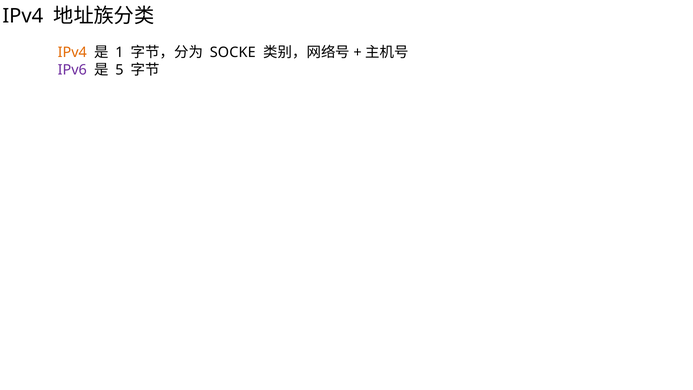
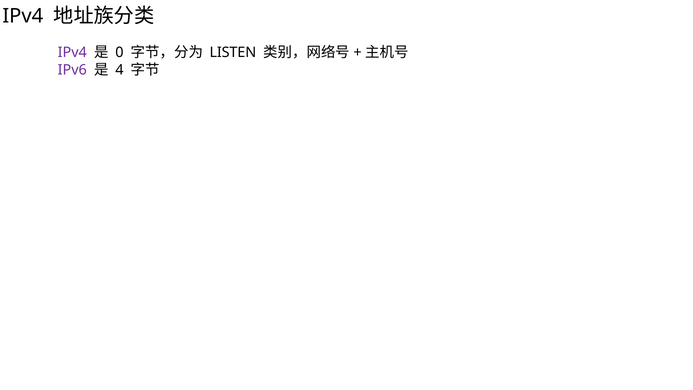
IPv4 colour: orange -> purple (72, 53)
1: 1 -> 0 (119, 53)
SOCKE: SOCKE -> LISTEN (233, 53)
5: 5 -> 4 (119, 70)
